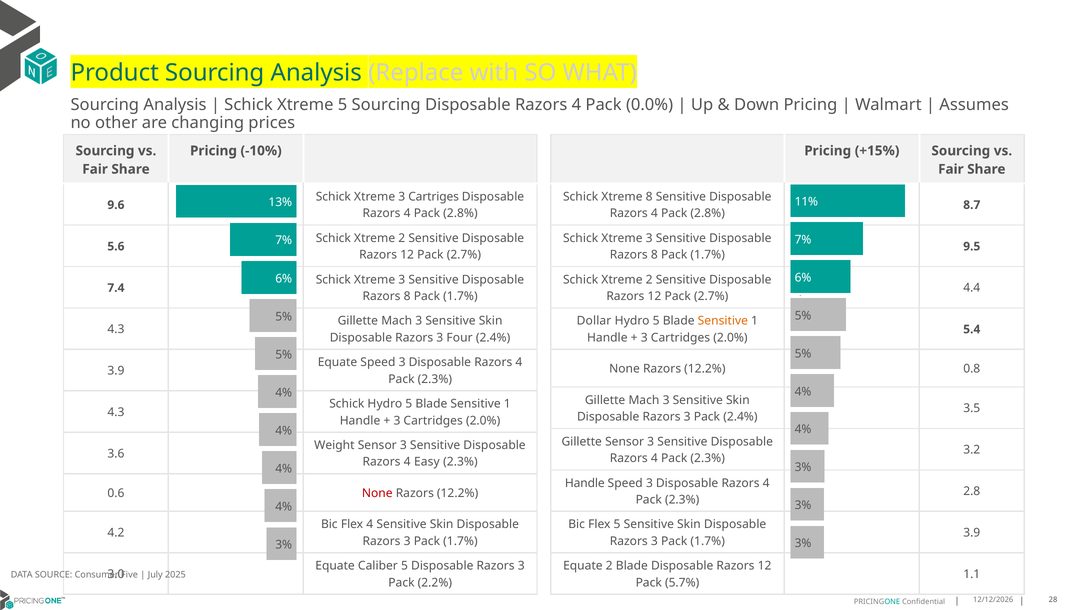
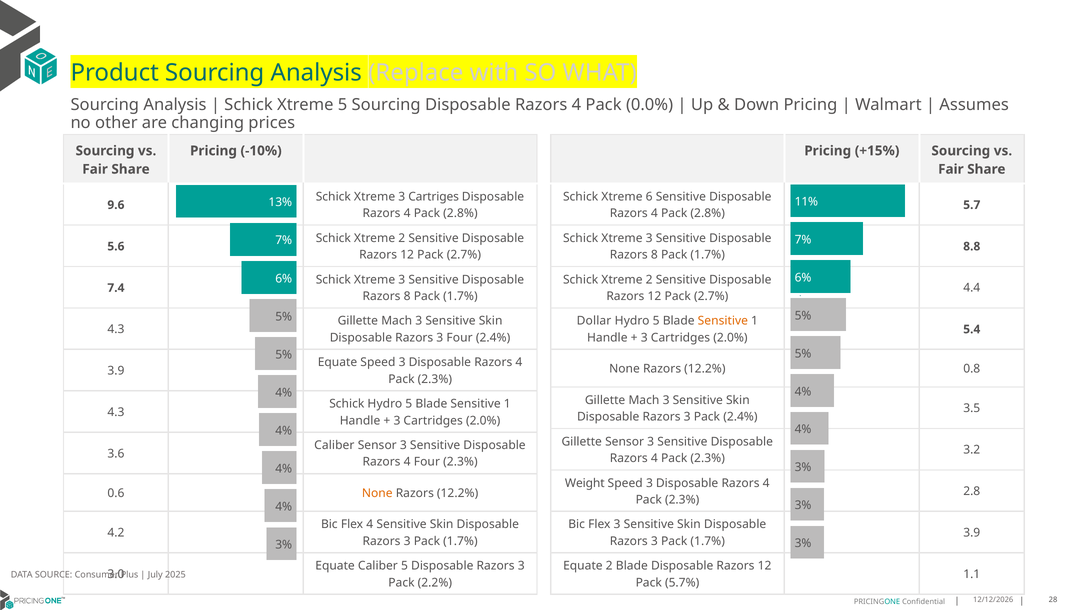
Xtreme 8: 8 -> 6 (649, 197)
8.7: 8.7 -> 5.7 (972, 205)
9.5: 9.5 -> 8.8 (972, 246)
Weight: Weight -> Caliber (334, 445)
4 Easy: Easy -> Four (427, 462)
Handle: Handle -> Weight (585, 483)
None colour: red -> orange (377, 493)
Flex 5: 5 -> 3 (617, 524)
Five: Five -> Plus (130, 574)
